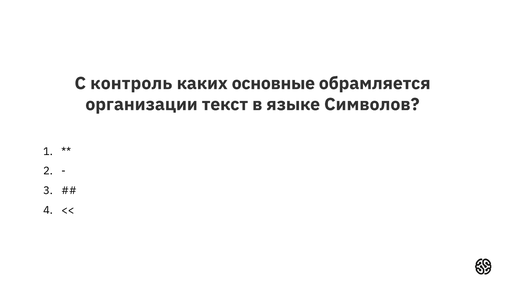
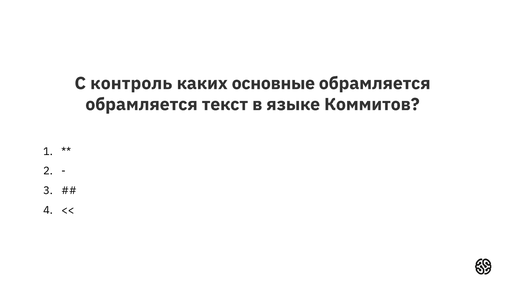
организации: организации -> обрамляется (142, 104)
Символов: Символов -> Коммитов (372, 104)
